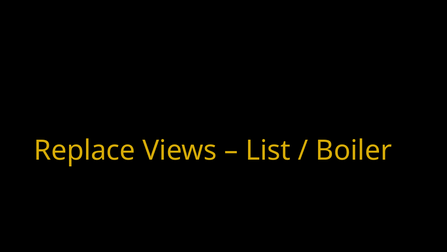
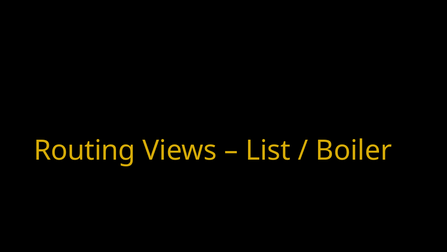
Replace: Replace -> Routing (85, 150)
